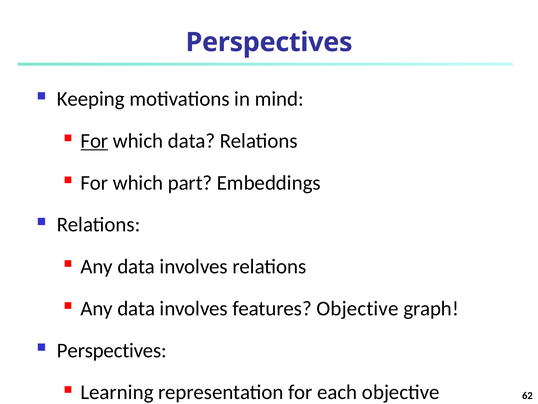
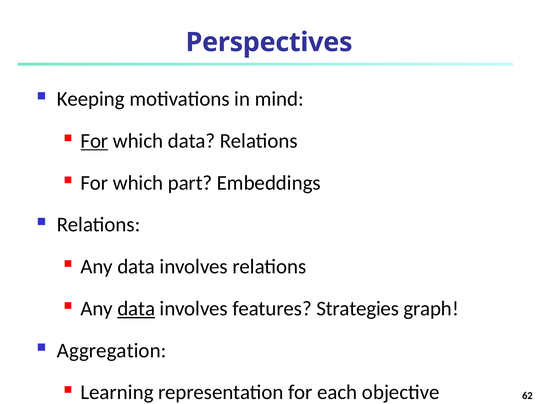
data underline: none -> present (136, 308)
features Objective: Objective -> Strategies (358, 308)
Perspectives: Perspectives -> Aggregation (112, 350)
